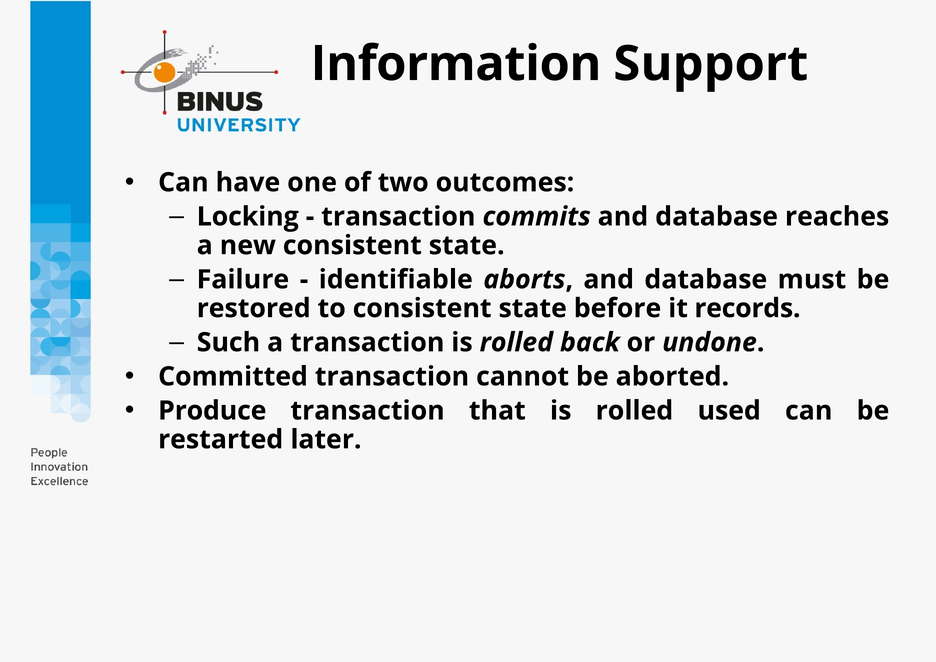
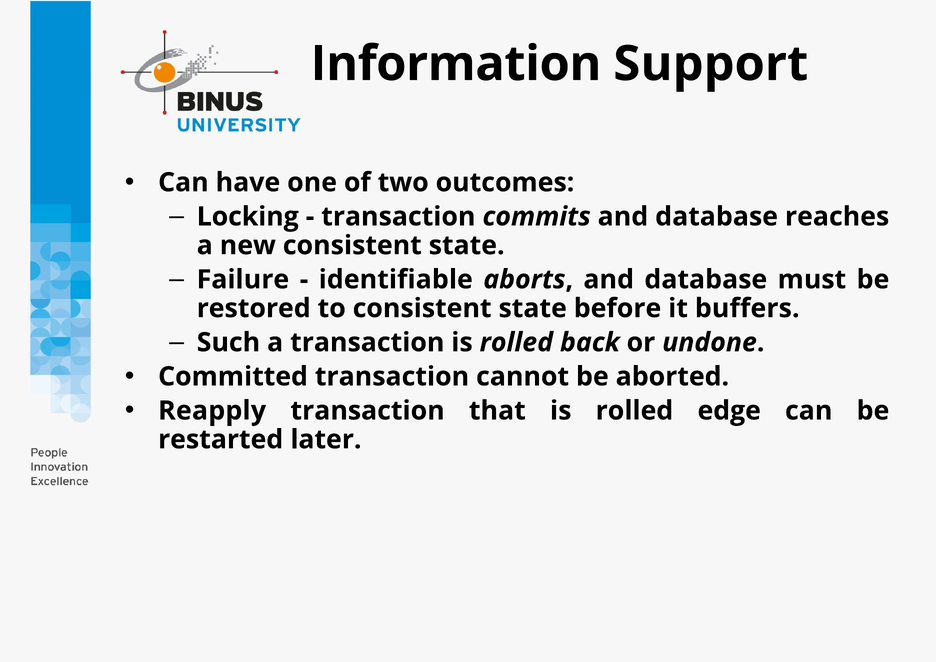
records: records -> buffers (747, 308)
Produce: Produce -> Reapply (212, 411)
used: used -> edge (729, 411)
